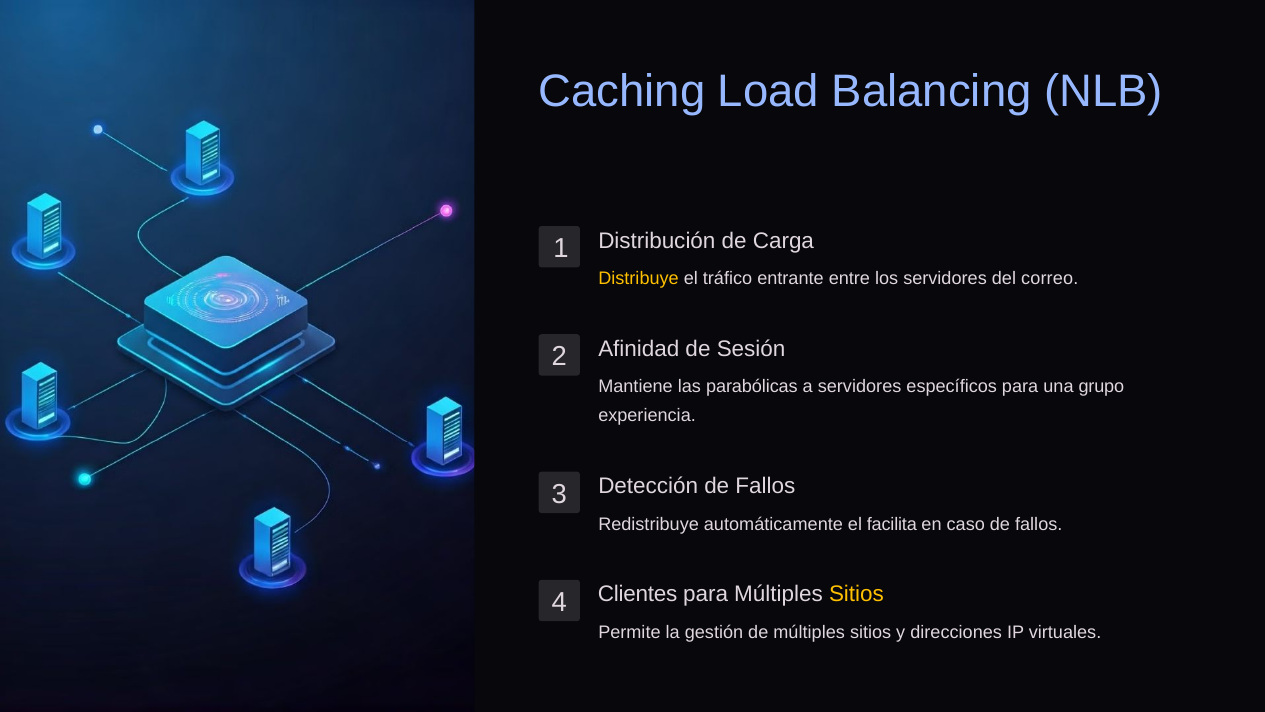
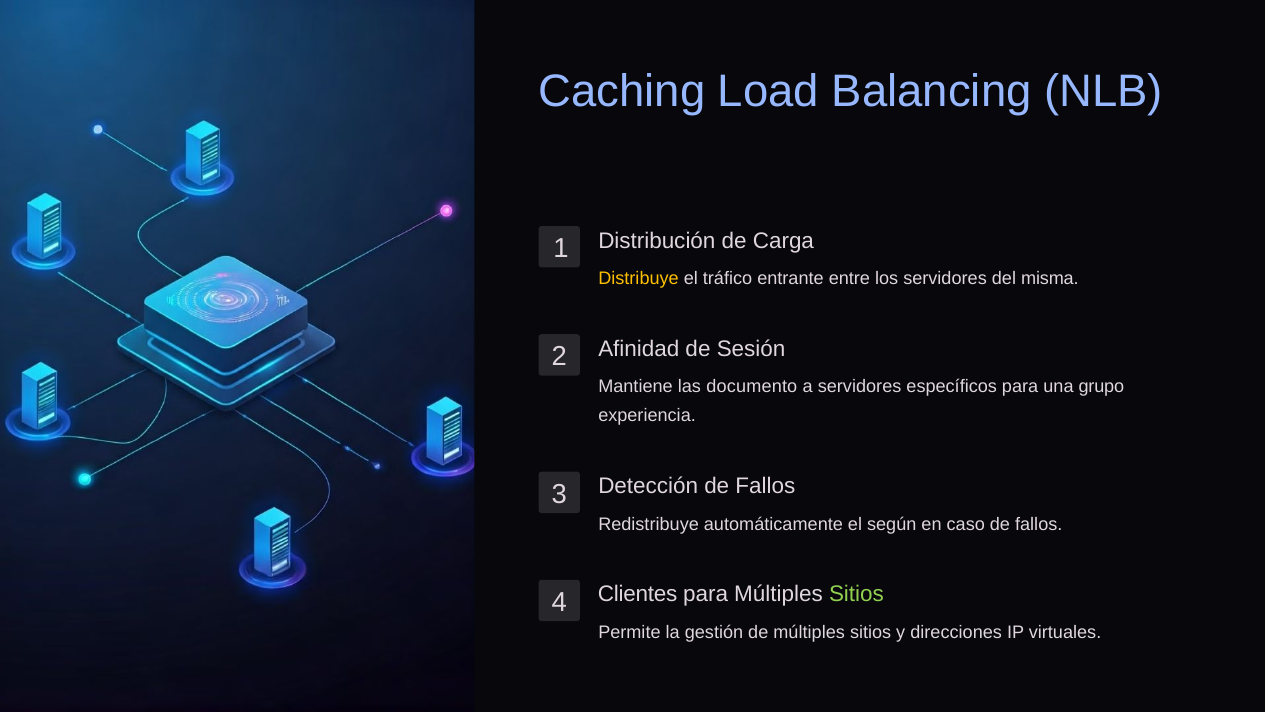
correo: correo -> misma (1050, 279)
parabólicas: parabólicas -> documento (752, 387)
facilita: facilita -> según (892, 524)
Sitios colour: yellow -> light green (856, 594)
